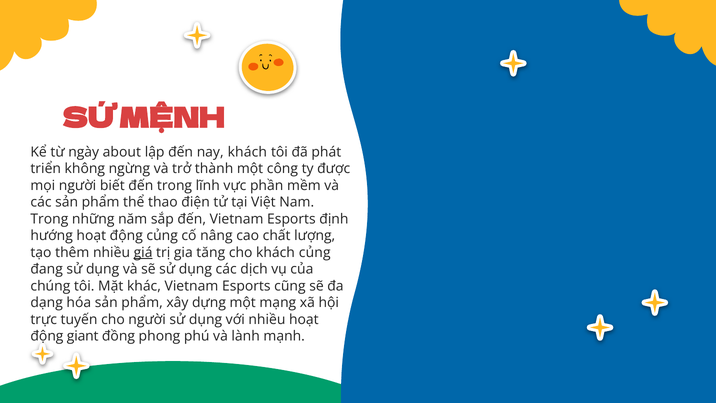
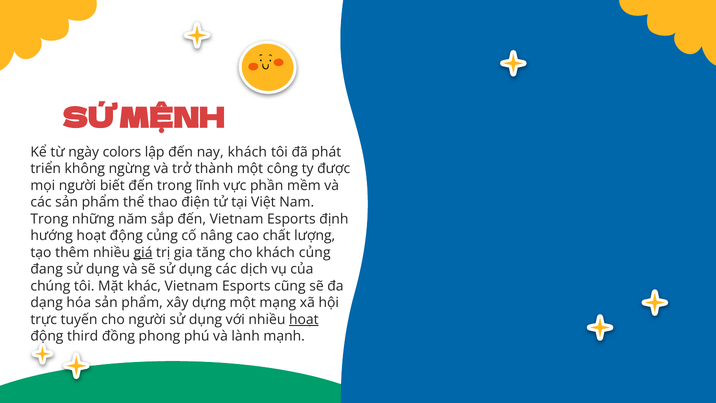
about: about -> colors (122, 152)
hoạt underline: none -> present (304, 319)
giant: giant -> third (83, 336)
